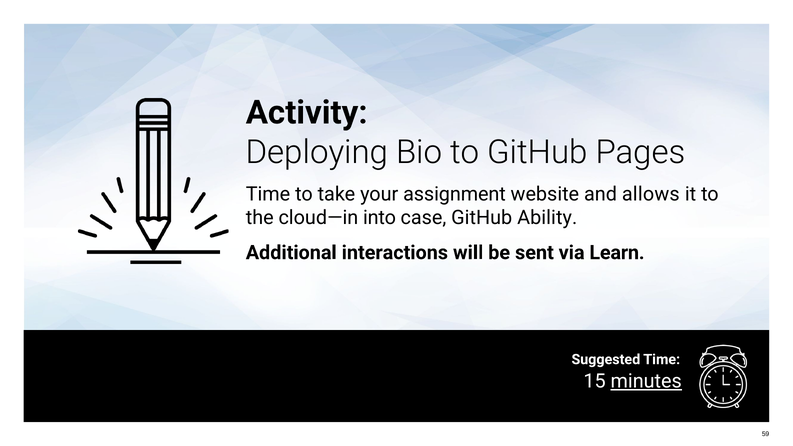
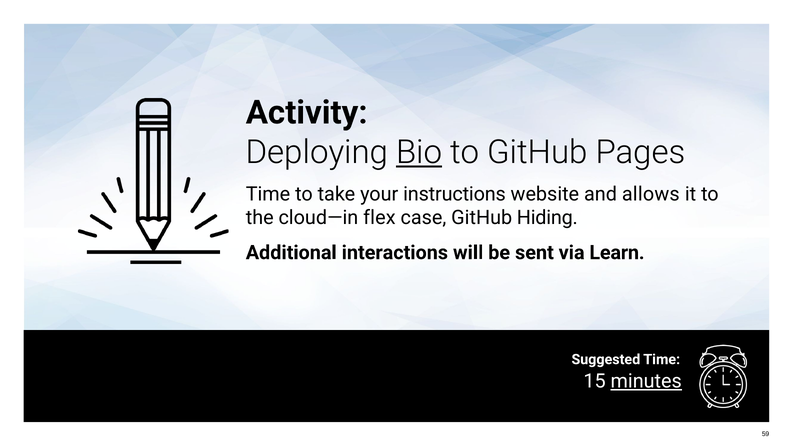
Bio underline: none -> present (419, 152)
assignment: assignment -> instructions (455, 194)
into: into -> flex (379, 218)
Ability: Ability -> Hiding (547, 218)
